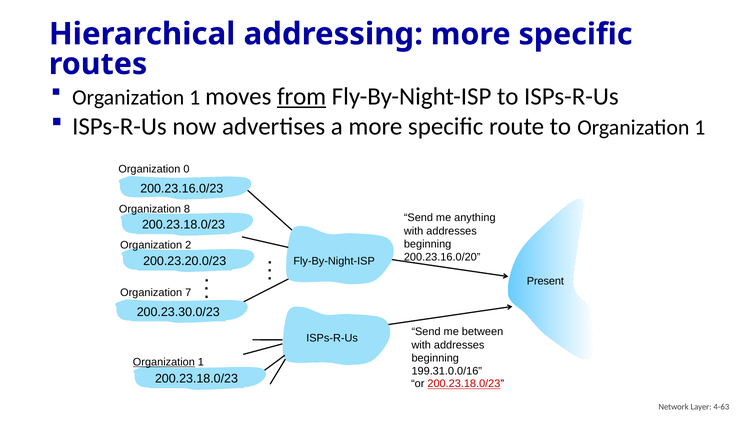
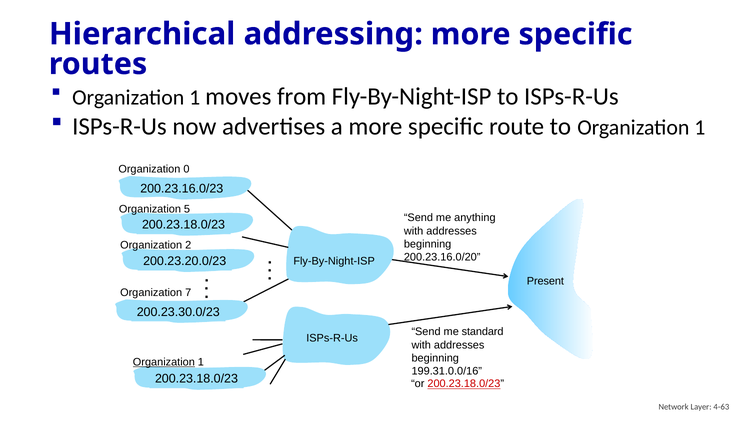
from underline: present -> none (302, 97)
8: 8 -> 5 (187, 209)
between: between -> standard (483, 332)
